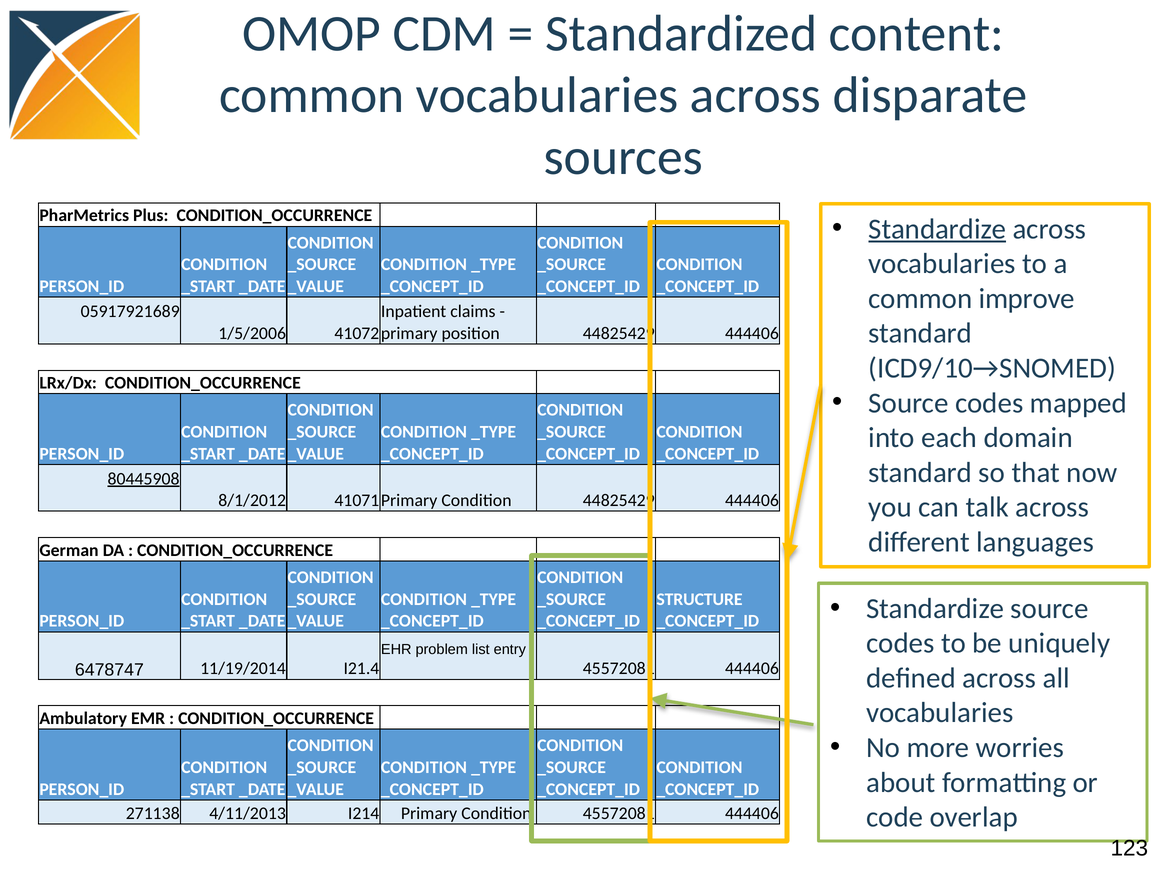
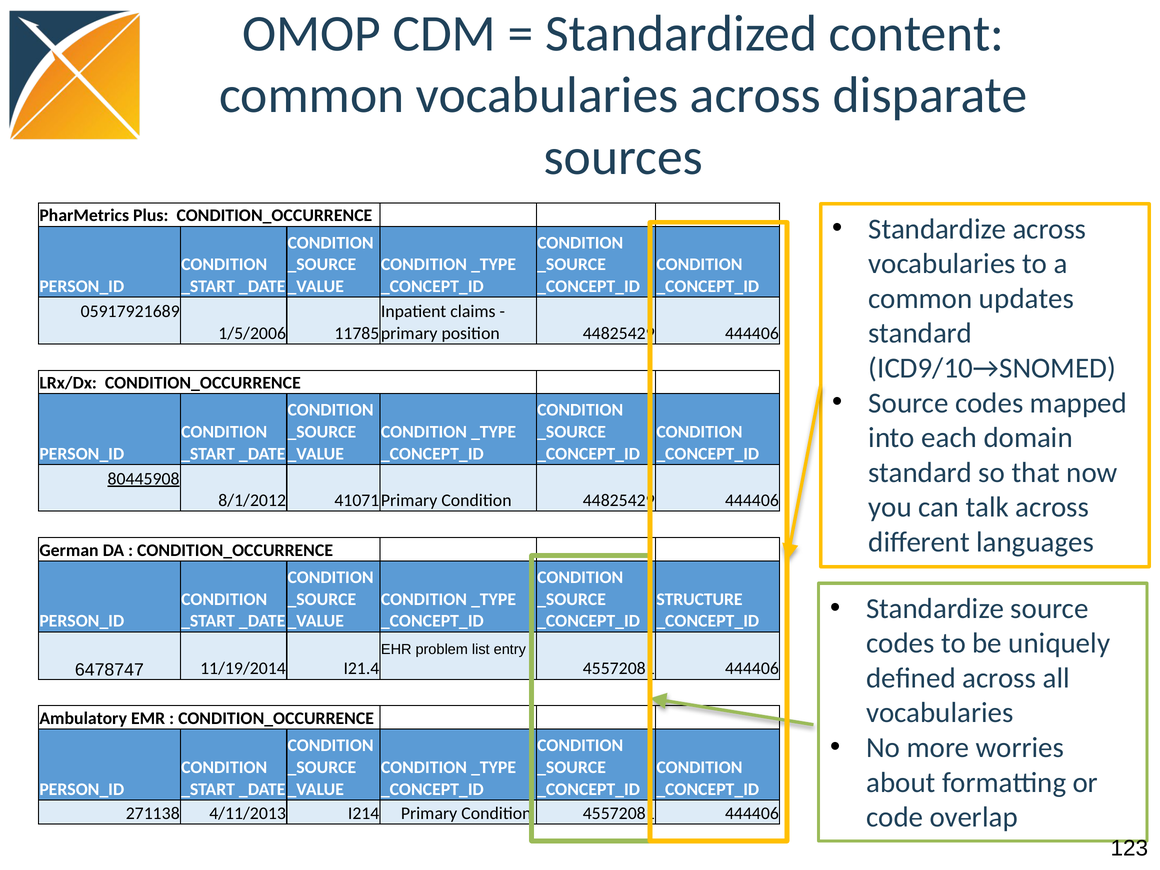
Standardize underline: present -> none (937, 229)
improve: improve -> updates (1027, 299)
41072: 41072 -> 11785 (357, 333)
